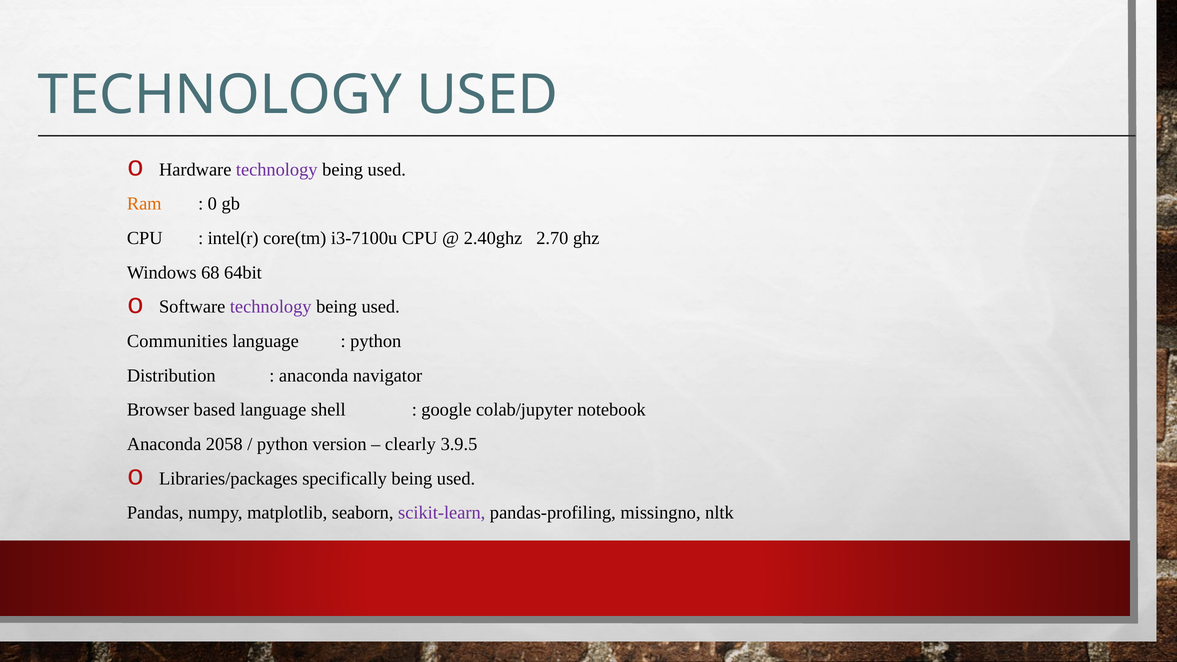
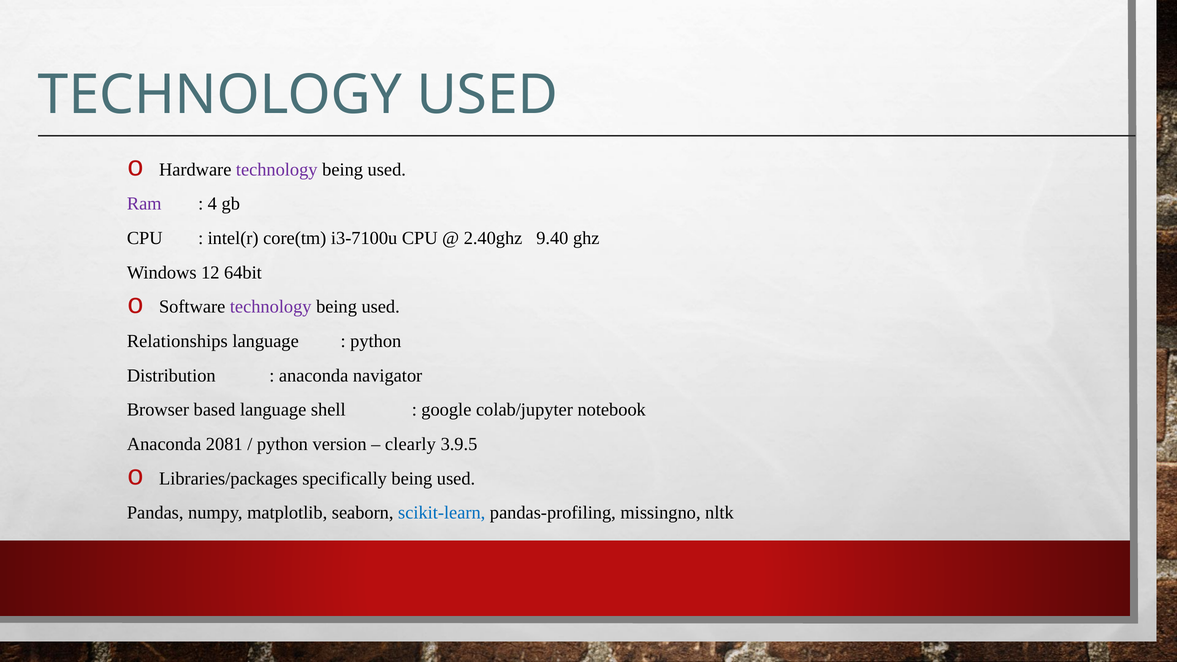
Ram colour: orange -> purple (144, 204)
0: 0 -> 4 (212, 204)
2.70: 2.70 -> 9.40 (552, 238)
68: 68 -> 12 (210, 273)
Communities: Communities -> Relationships (177, 341)
2058: 2058 -> 2081 (224, 444)
scikit-learn colour: purple -> blue (442, 513)
